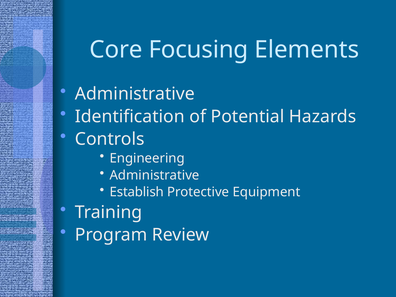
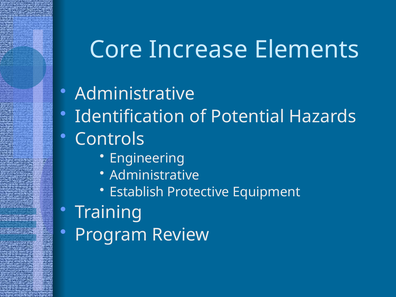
Focusing: Focusing -> Increase (198, 50)
